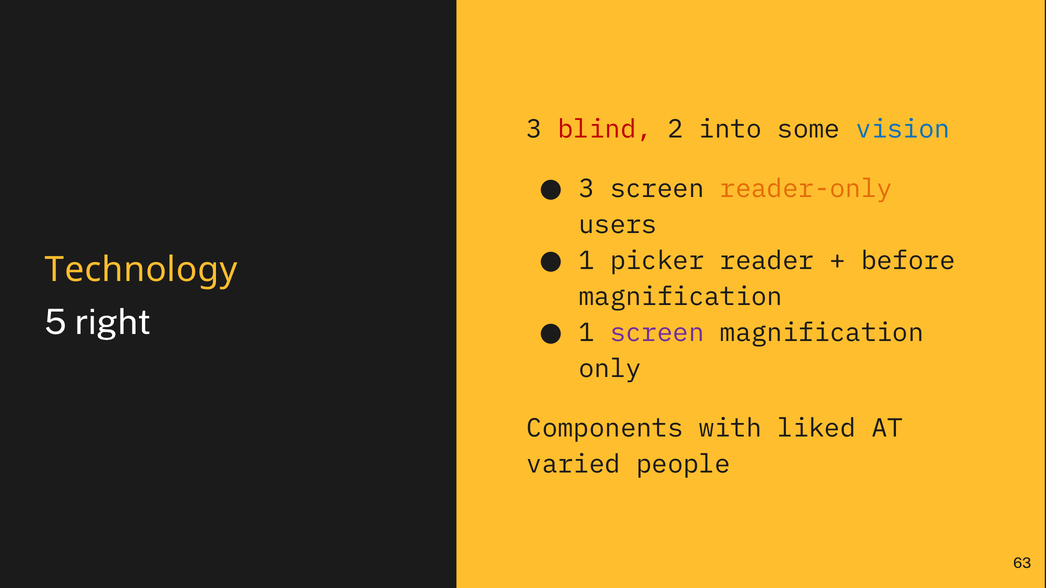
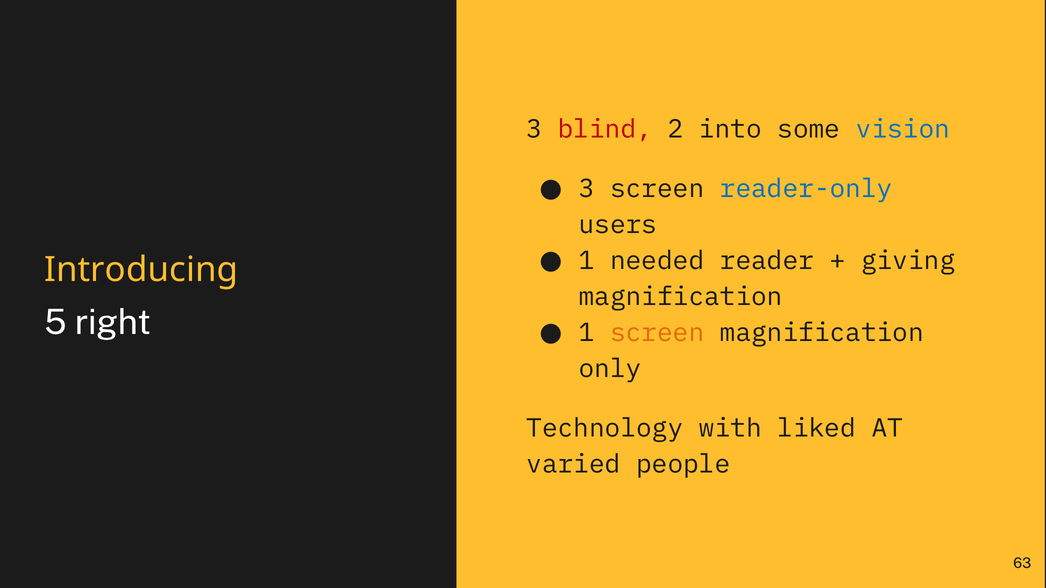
reader-only colour: orange -> blue (806, 189)
picker: picker -> needed (657, 261)
before: before -> giving (908, 261)
Technology: Technology -> Introducing (141, 270)
screen colour: purple -> orange (657, 333)
Components: Components -> Technology (605, 428)
